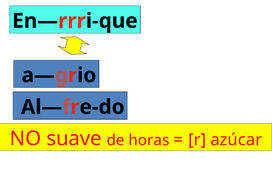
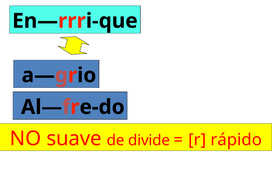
horas: horas -> divide (149, 140)
azúcar: azúcar -> rápido (236, 140)
